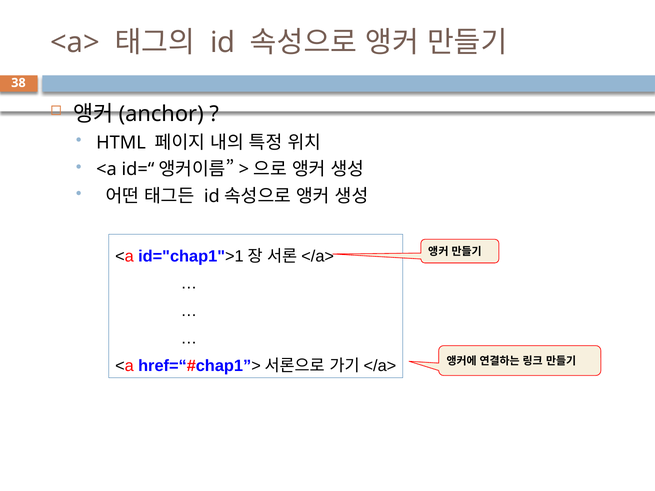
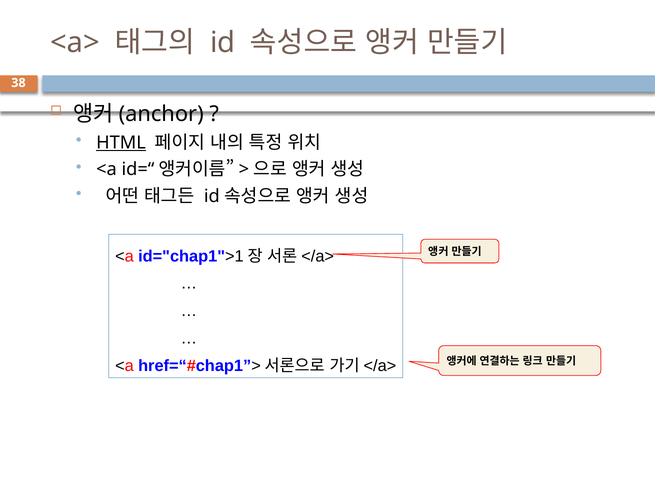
HTML underline: none -> present (121, 143)
